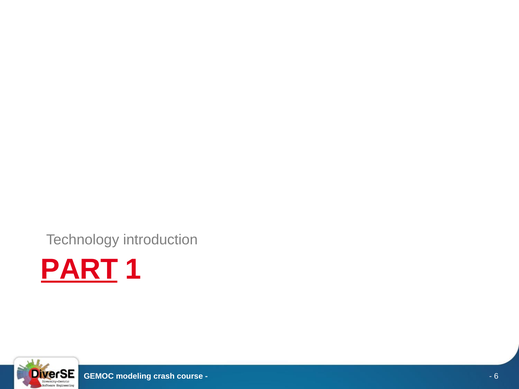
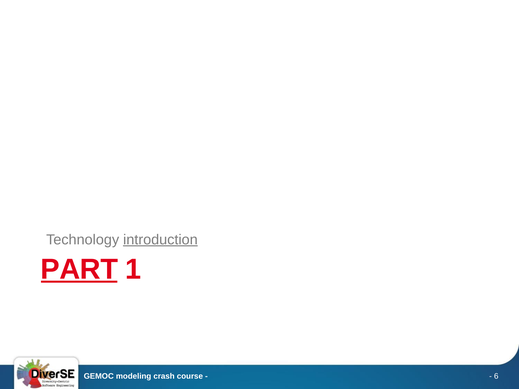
introduction underline: none -> present (160, 240)
